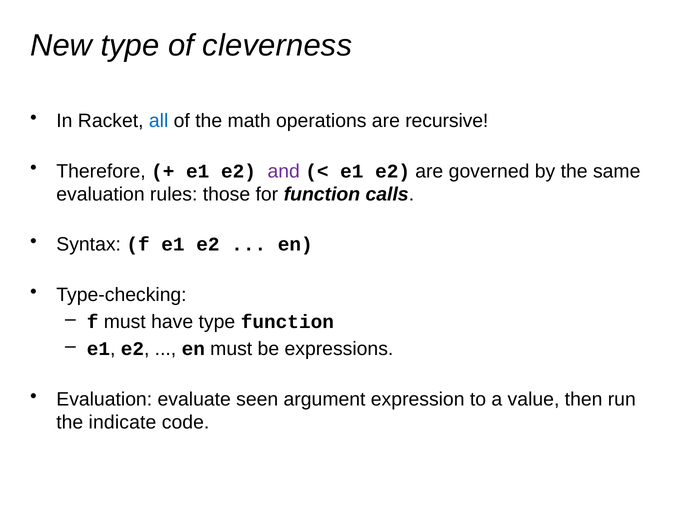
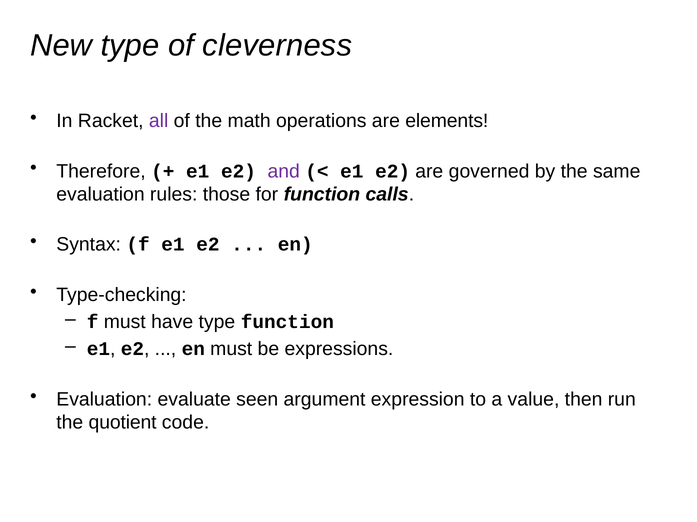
all colour: blue -> purple (159, 121)
recursive: recursive -> elements (447, 121)
indicate: indicate -> quotient (123, 423)
